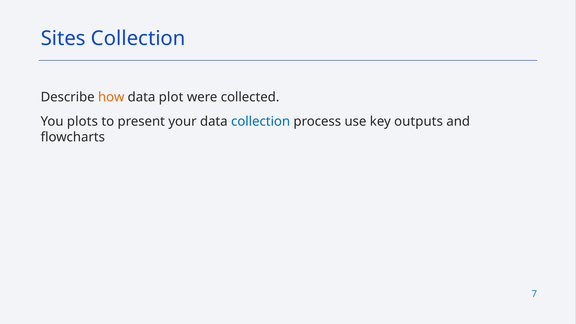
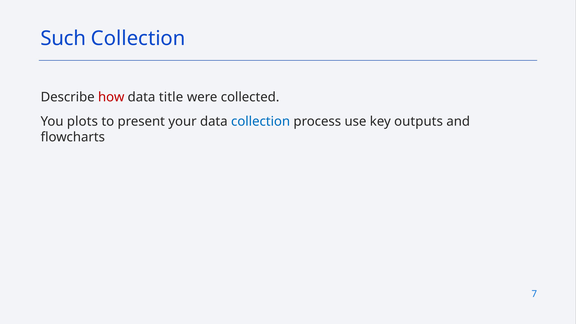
Sites: Sites -> Such (63, 38)
how colour: orange -> red (111, 97)
plot: plot -> title (171, 97)
